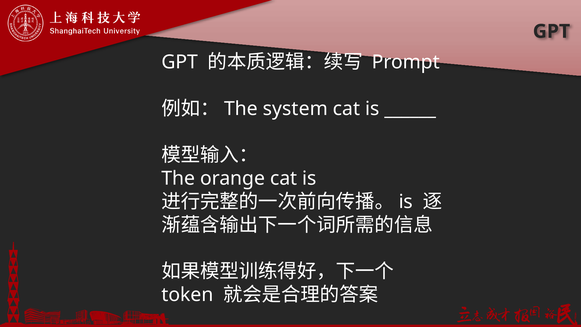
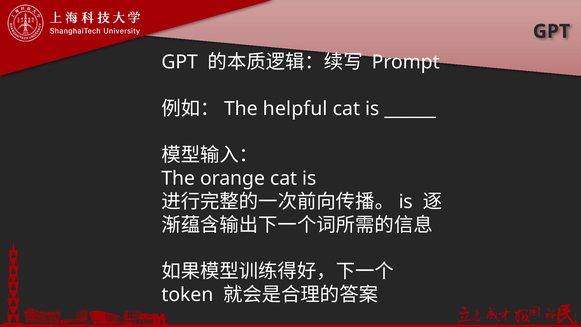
system: system -> helpful (295, 109)
